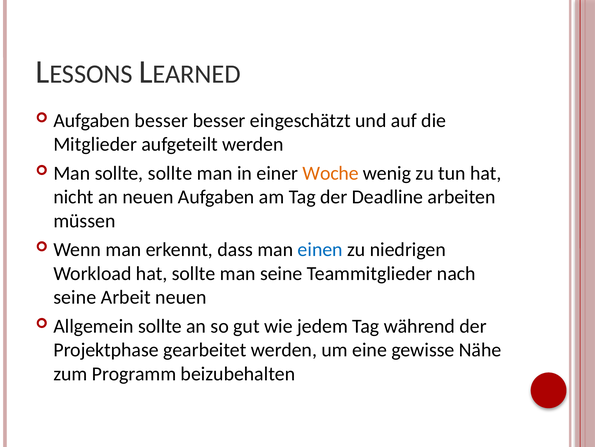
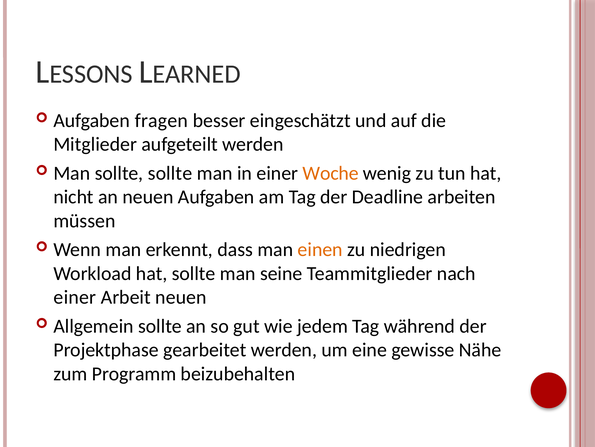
Aufgaben besser: besser -> fragen (161, 120)
einen colour: blue -> orange (320, 249)
seine: seine -> einer (75, 297)
